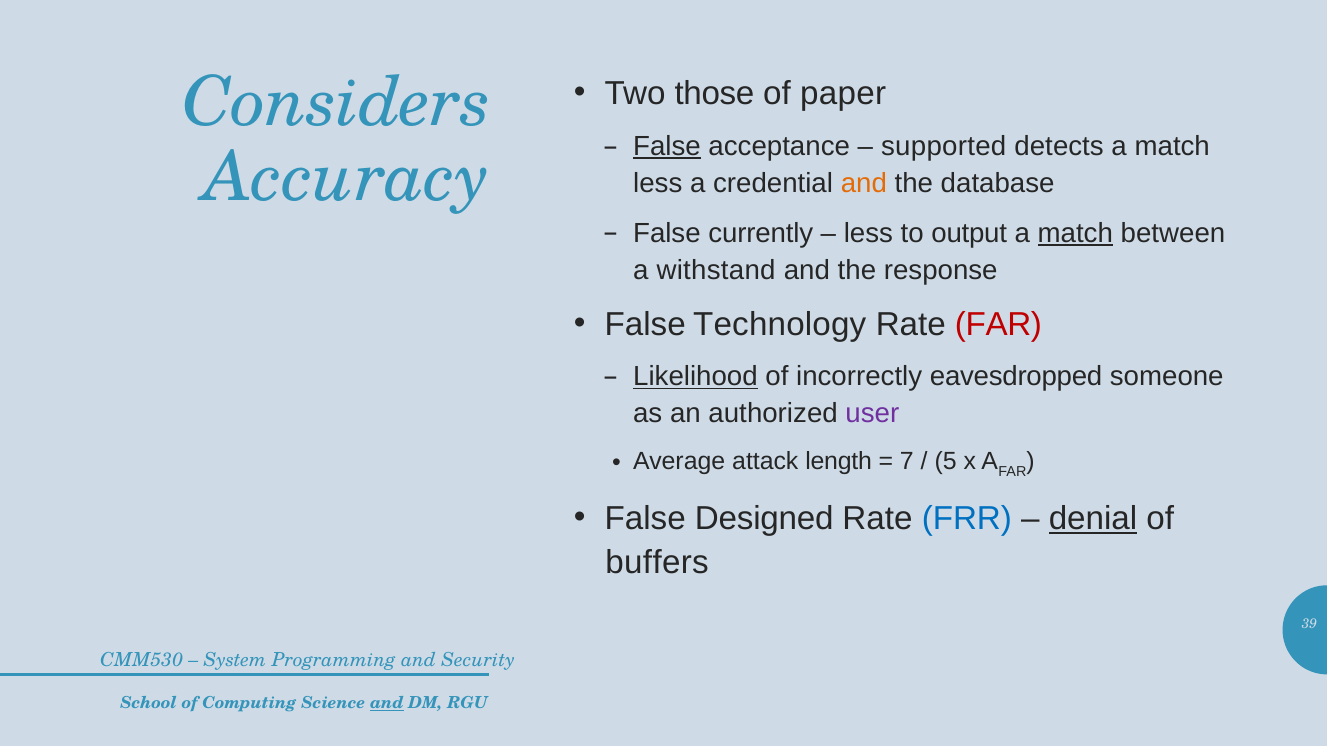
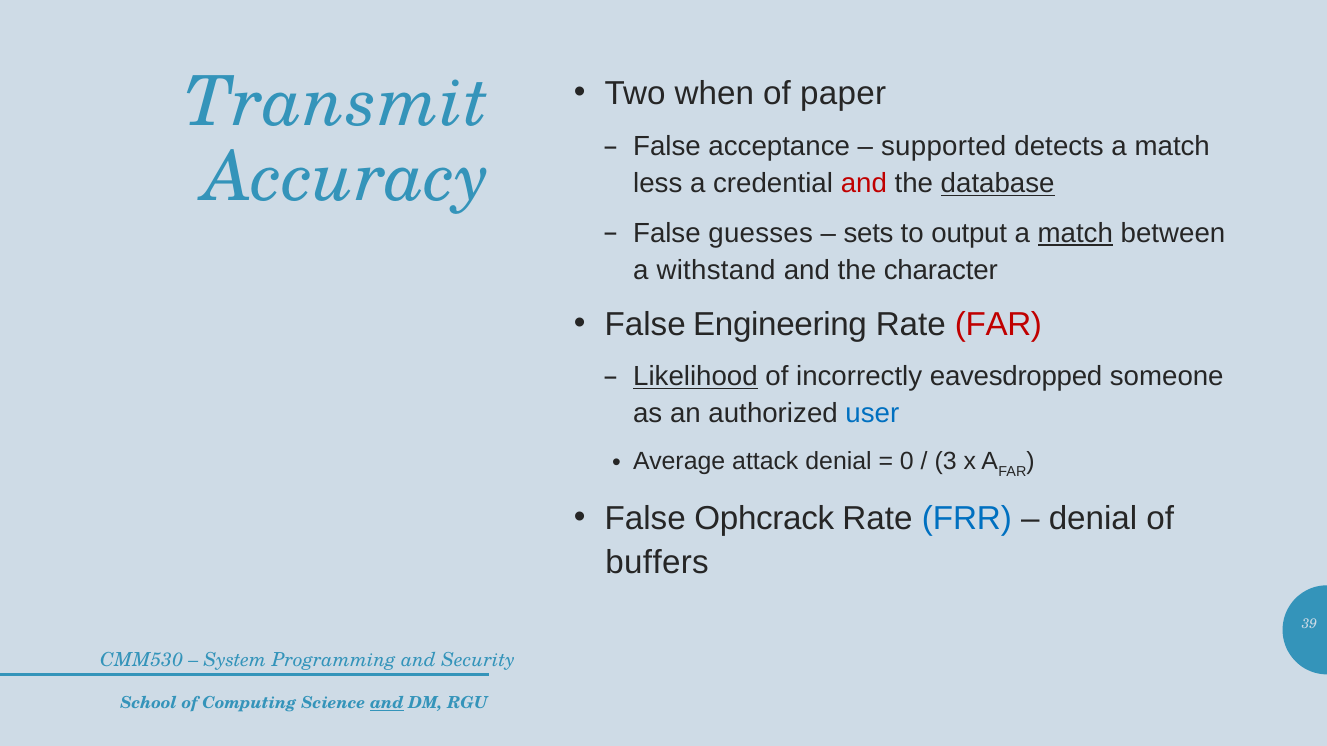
those: those -> when (714, 94)
Considers: Considers -> Transmit (336, 103)
False underline: present -> none (667, 146)
and colour: orange -> red (864, 184)
database underline: none -> present (998, 184)
currently: currently -> guesses (761, 233)
less: less -> sets (869, 233)
response: response -> character (941, 270)
Technology: Technology -> Engineering (780, 324)
user colour: purple -> blue (872, 414)
attack length: length -> denial (839, 462)
7: 7 -> 0 (907, 462)
5: 5 -> 3 (946, 462)
Designed: Designed -> Ophcrack (764, 519)
denial underline: present -> none (1093, 519)
